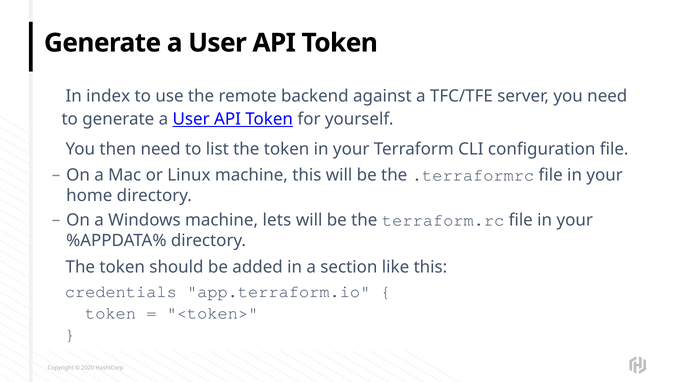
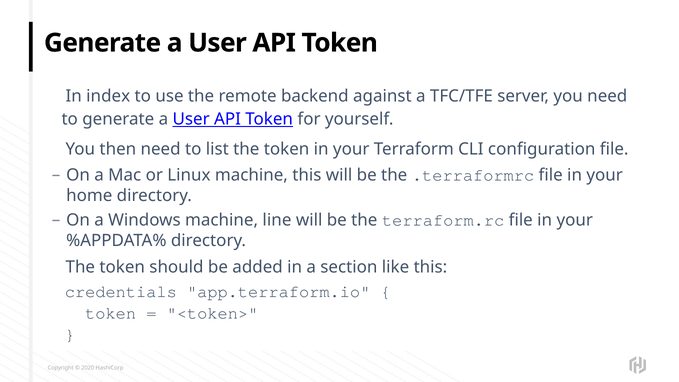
lets: lets -> line (277, 220)
